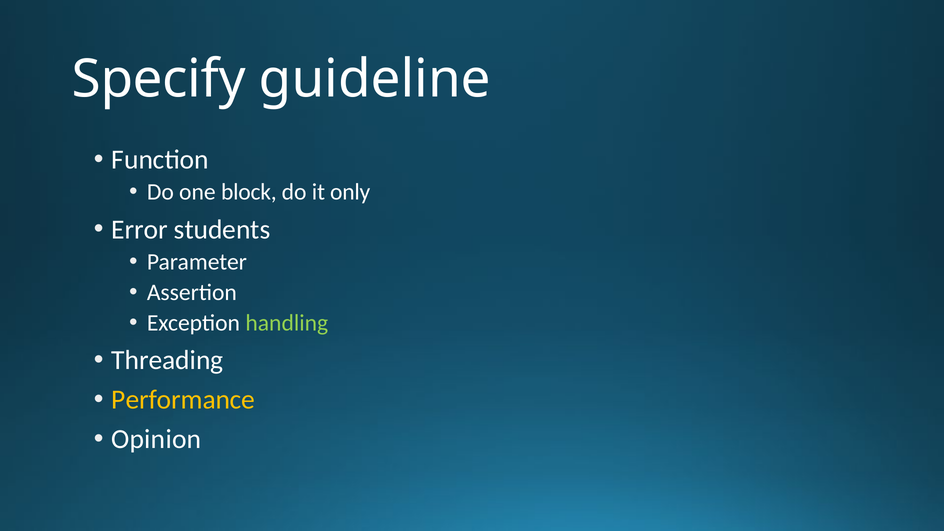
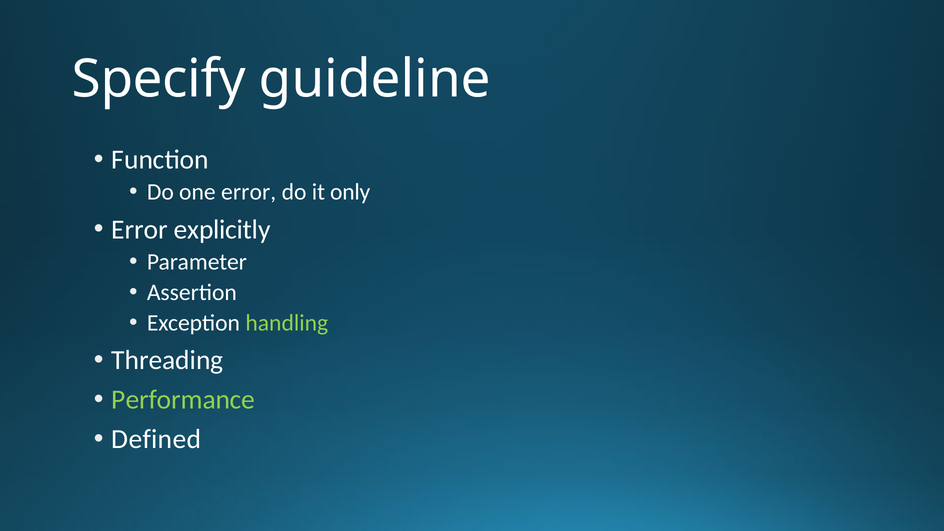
one block: block -> error (249, 192)
students: students -> explicitly (222, 229)
Performance colour: yellow -> light green (183, 400)
Opinion: Opinion -> Defined (156, 439)
